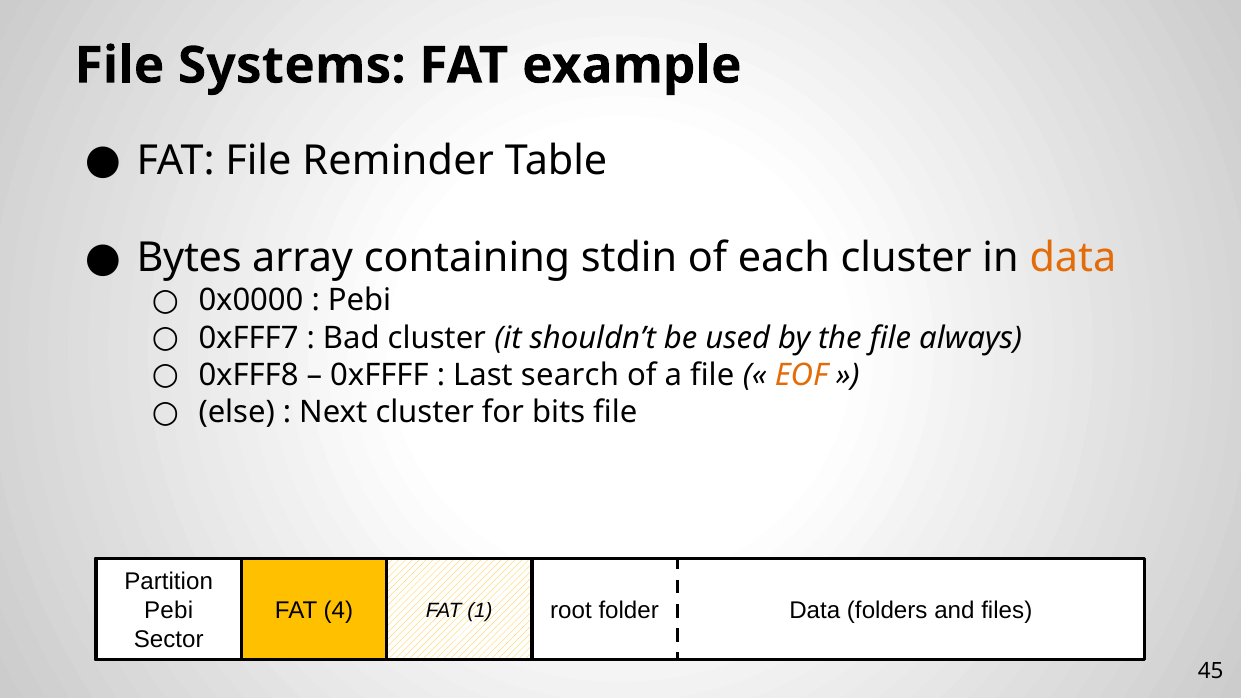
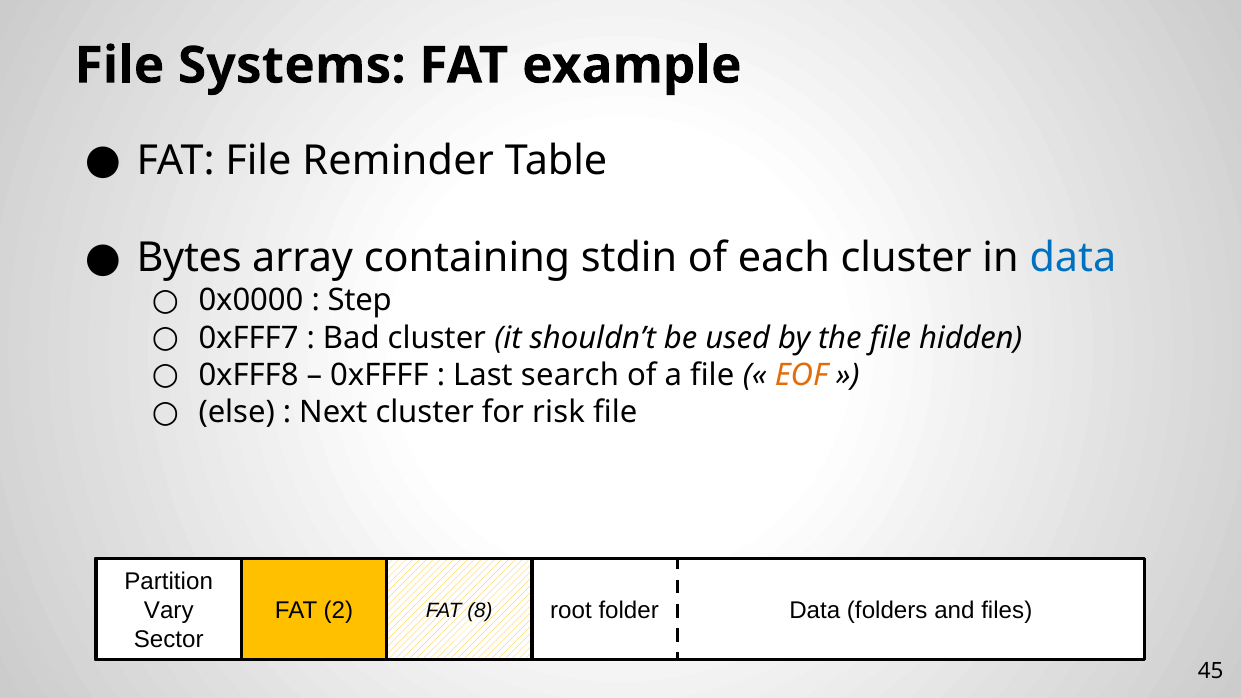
data colour: orange -> blue (1073, 258)
Pebi: Pebi -> Step (360, 301)
always: always -> hidden (971, 338)
bits: bits -> risk (559, 412)
Pebi: Pebi -> Vary (169, 611)
4: 4 -> 2 (338, 611)
1: 1 -> 8 (480, 611)
